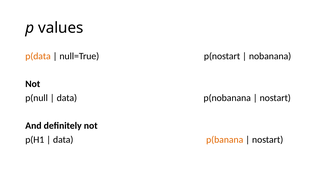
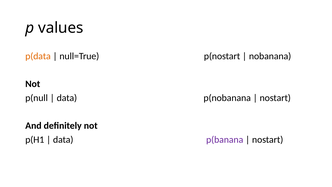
p(banana colour: orange -> purple (225, 139)
